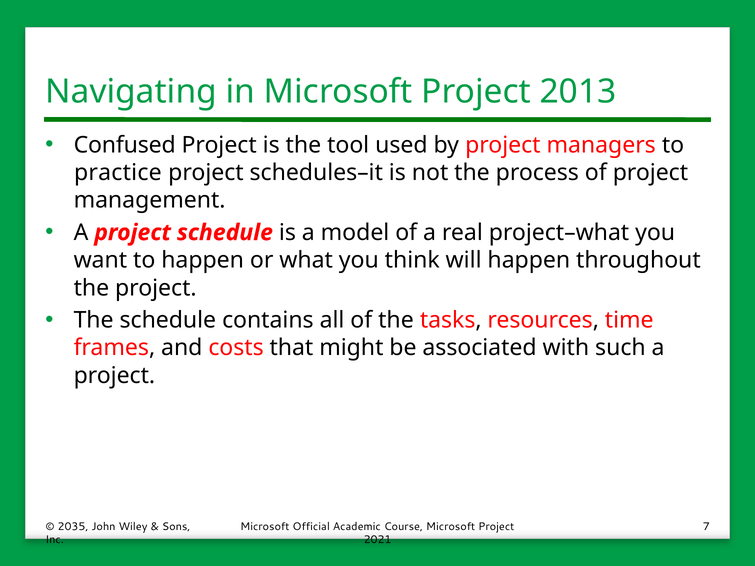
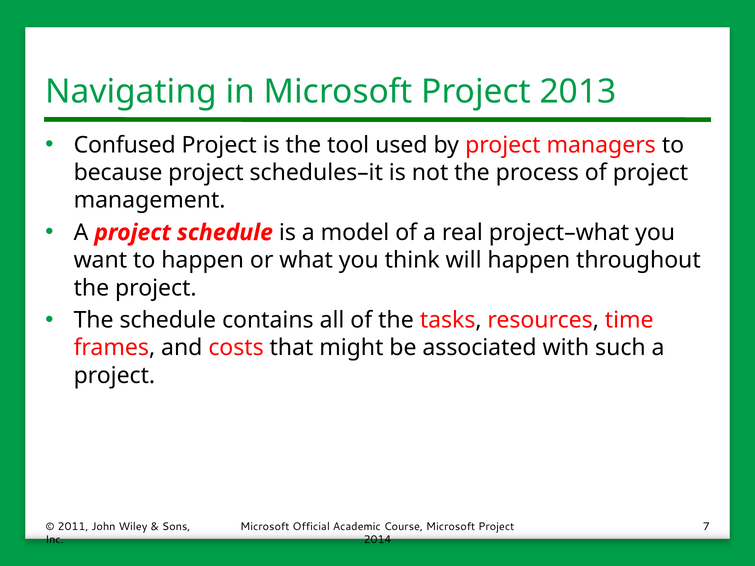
practice: practice -> because (118, 173)
2035: 2035 -> 2011 (73, 527)
2021: 2021 -> 2014 (378, 540)
